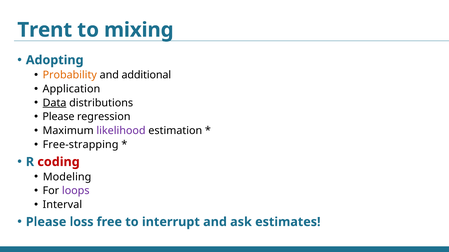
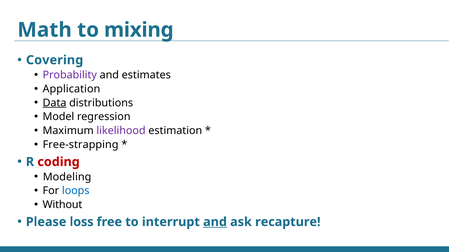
Trent: Trent -> Math (45, 30)
Adopting: Adopting -> Covering (55, 60)
Probability colour: orange -> purple (70, 75)
additional: additional -> estimates (146, 75)
Please: Please -> Model (58, 117)
loops colour: purple -> blue (76, 191)
Interval: Interval -> Without (62, 205)
and underline: none -> present (215, 222)
estimates: estimates -> recapture (288, 222)
